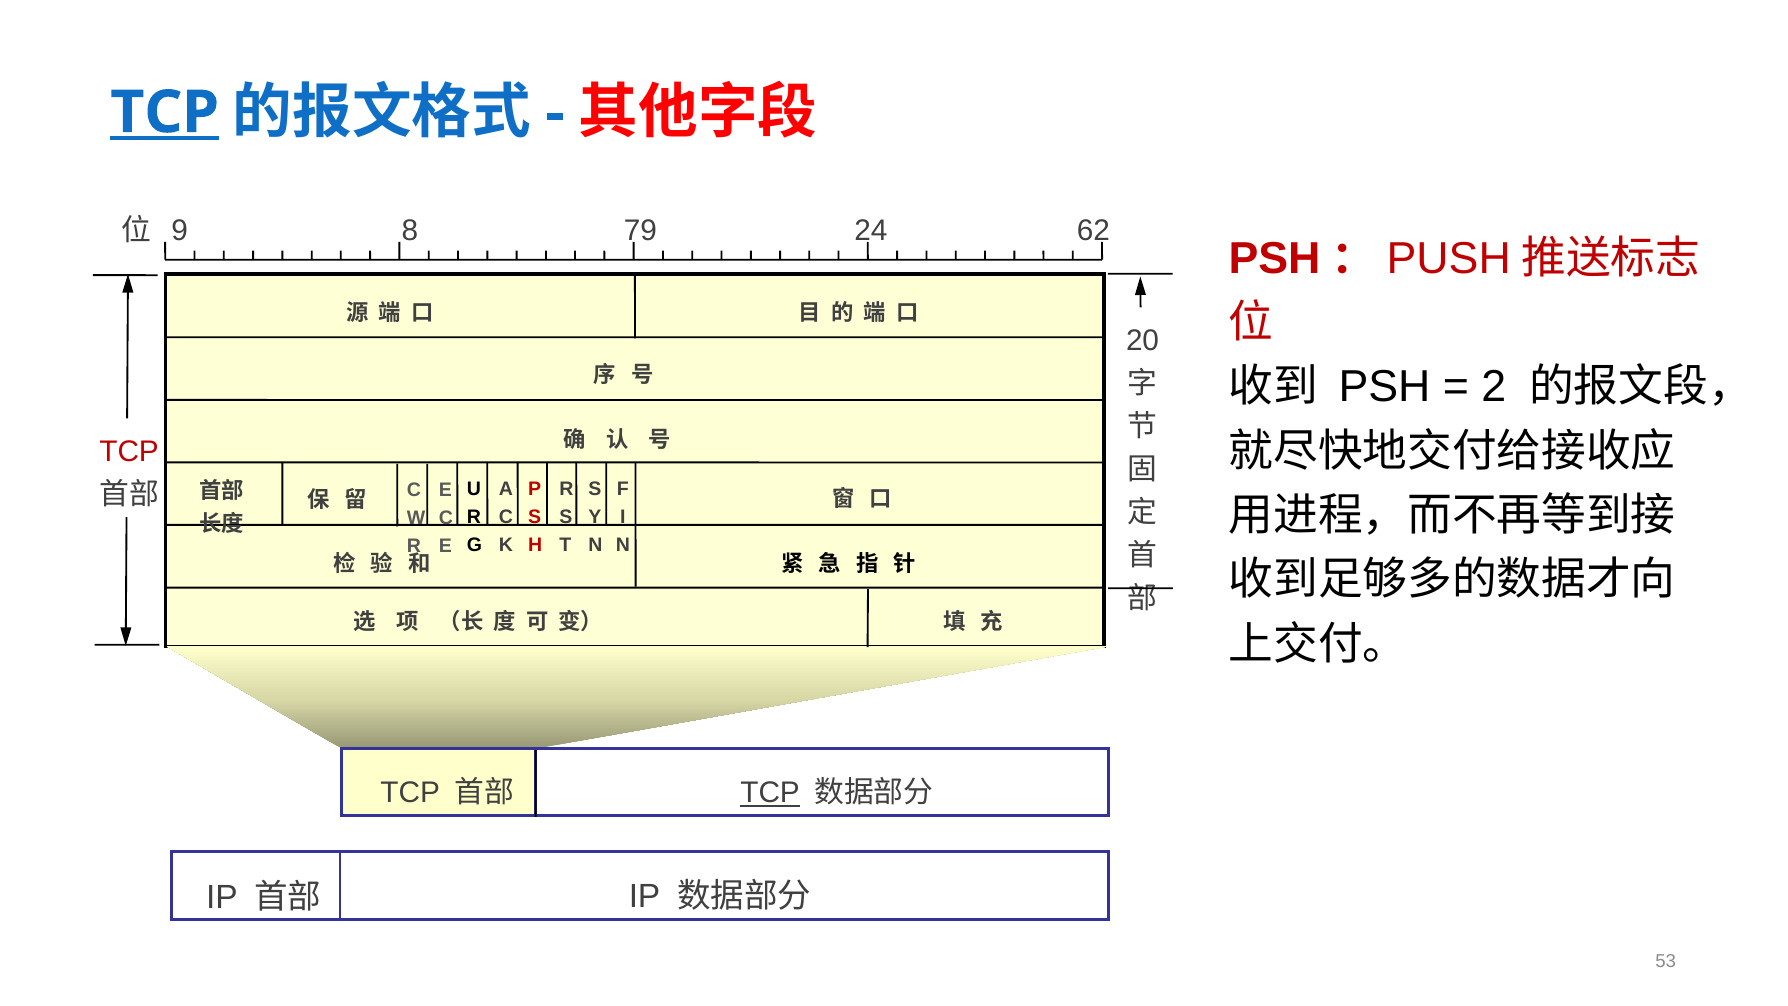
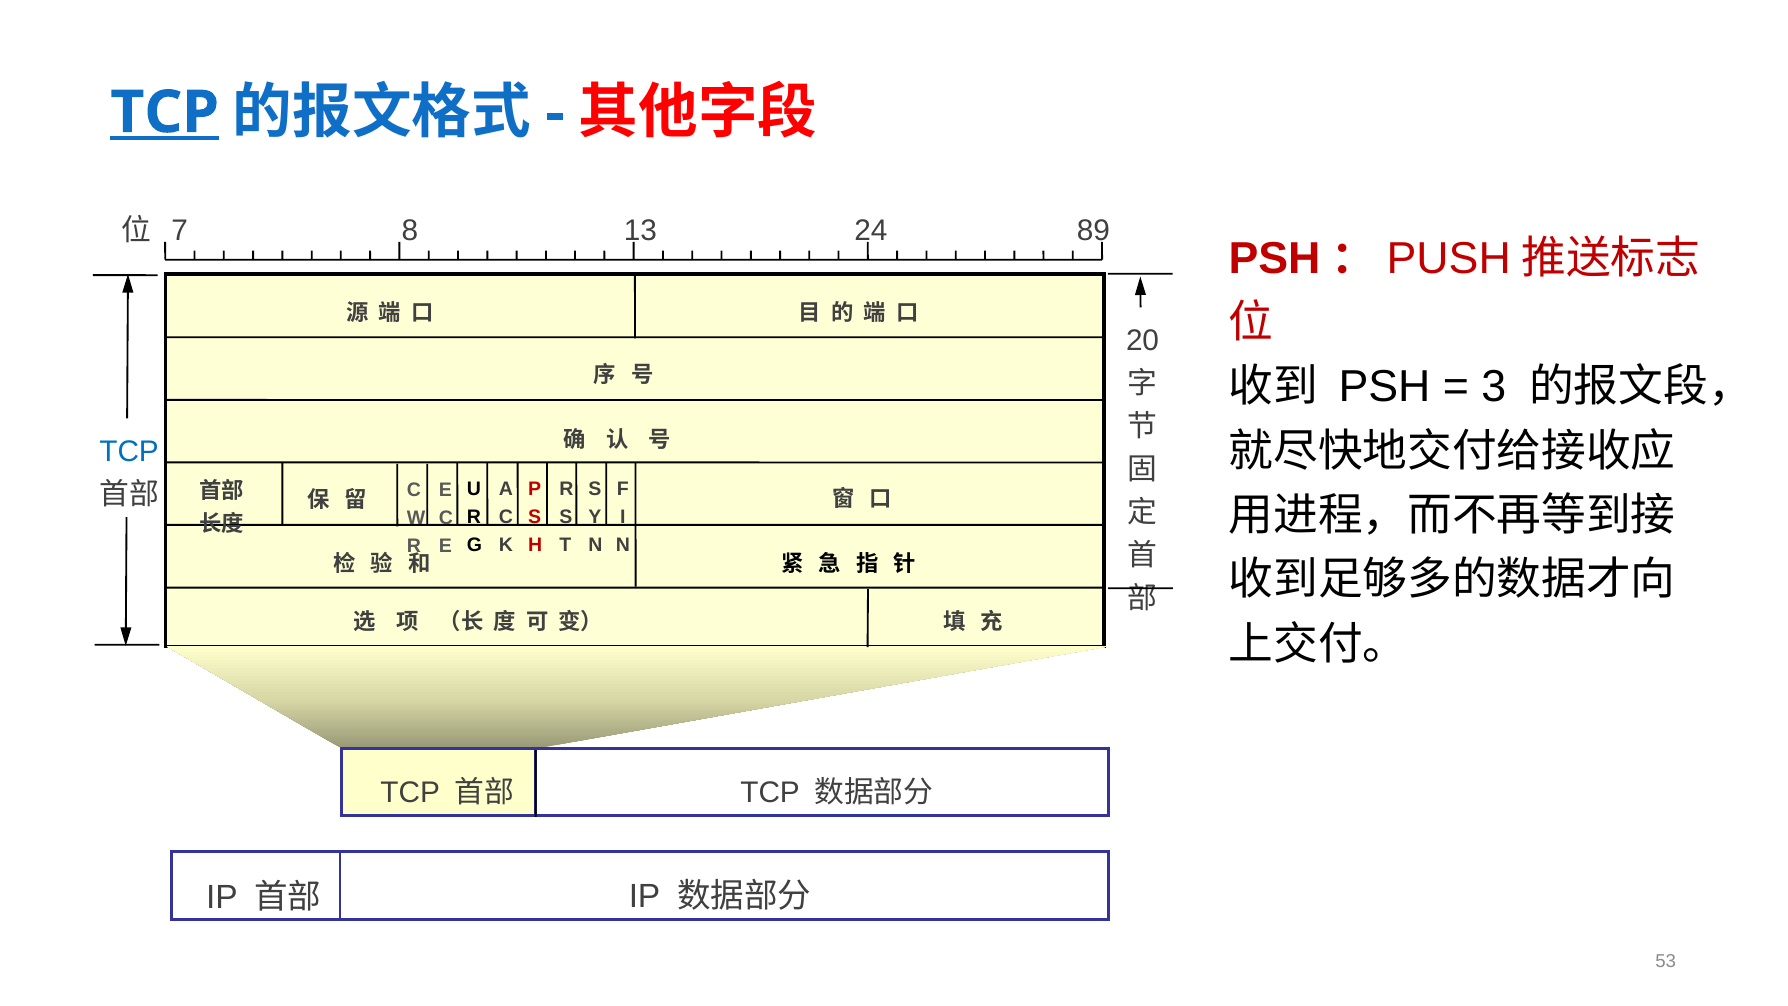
9: 9 -> 7 (180, 231)
79: 79 -> 13 (640, 231)
62: 62 -> 89 (1093, 231)
2: 2 -> 3 (1494, 387)
TCP colour: red -> blue (129, 452)
TCP underline: present -> none (770, 793)
